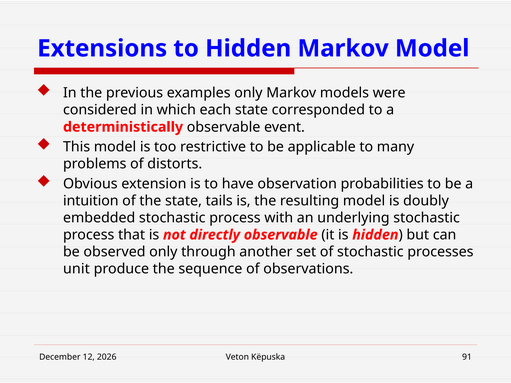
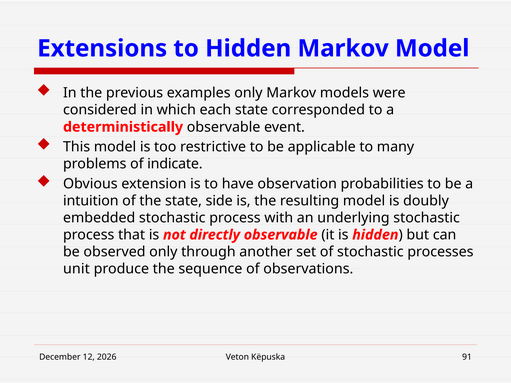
distorts: distorts -> indicate (175, 164)
tails: tails -> side (219, 201)
